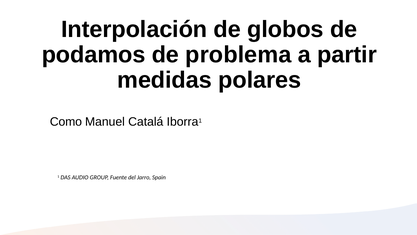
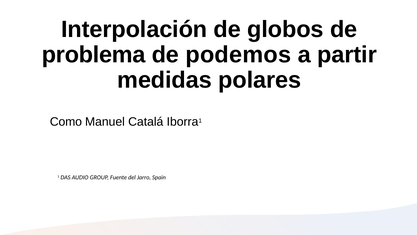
podamos: podamos -> problema (94, 55)
problema: problema -> podemos (238, 55)
